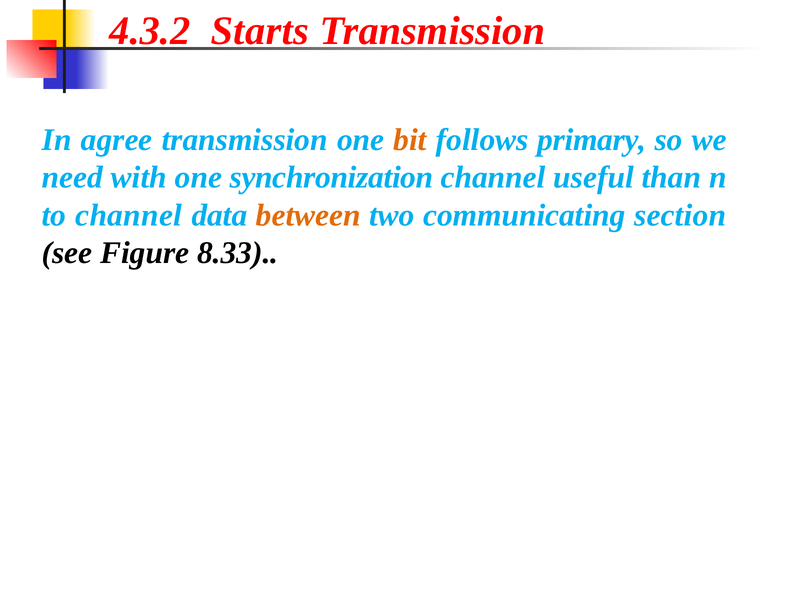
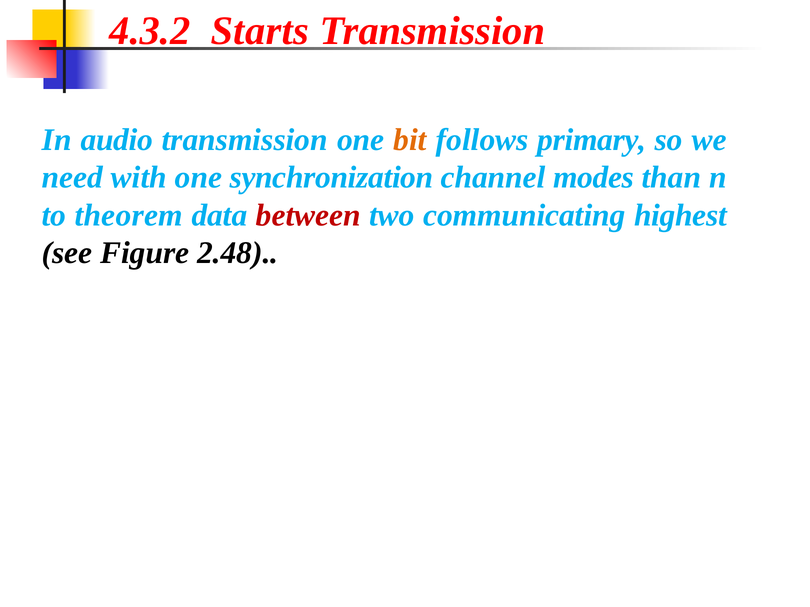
agree: agree -> audio (117, 140)
useful: useful -> modes (594, 178)
to channel: channel -> theorem (129, 215)
between colour: orange -> red (308, 215)
section: section -> highest (680, 215)
8.33: 8.33 -> 2.48 (238, 253)
